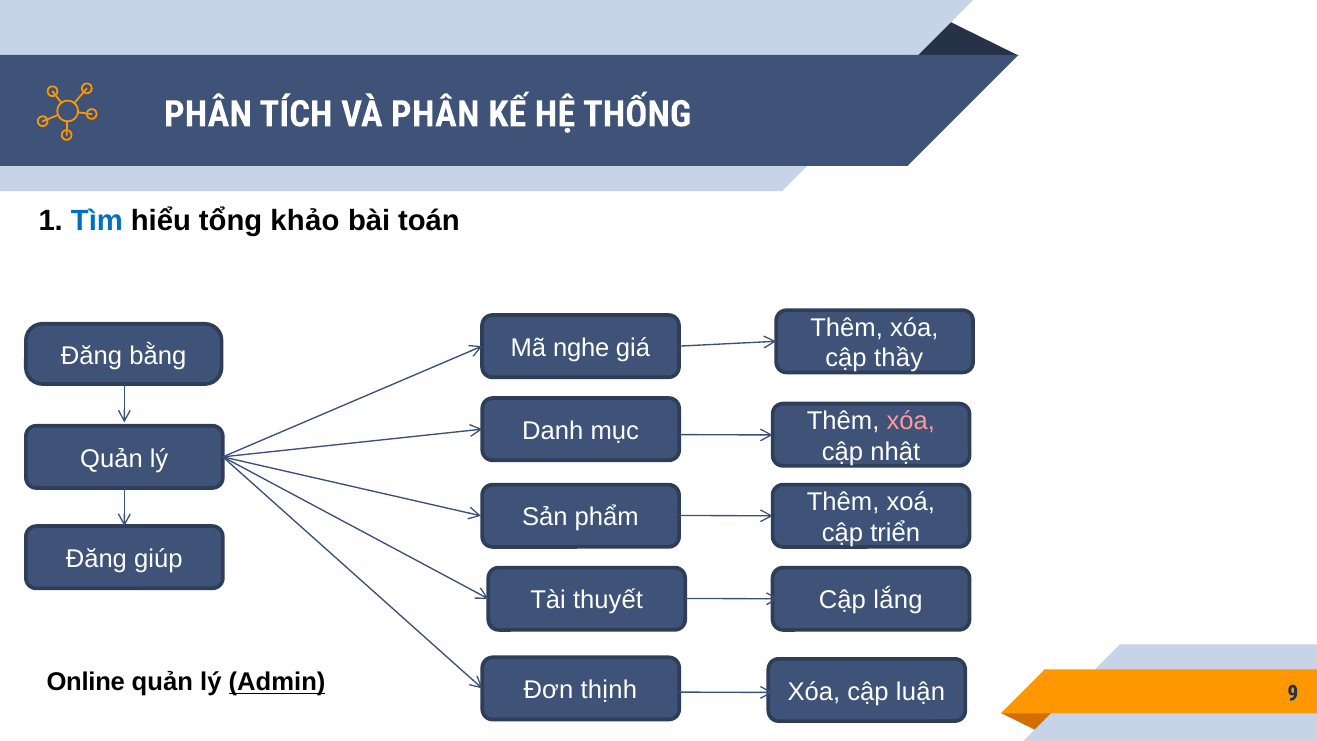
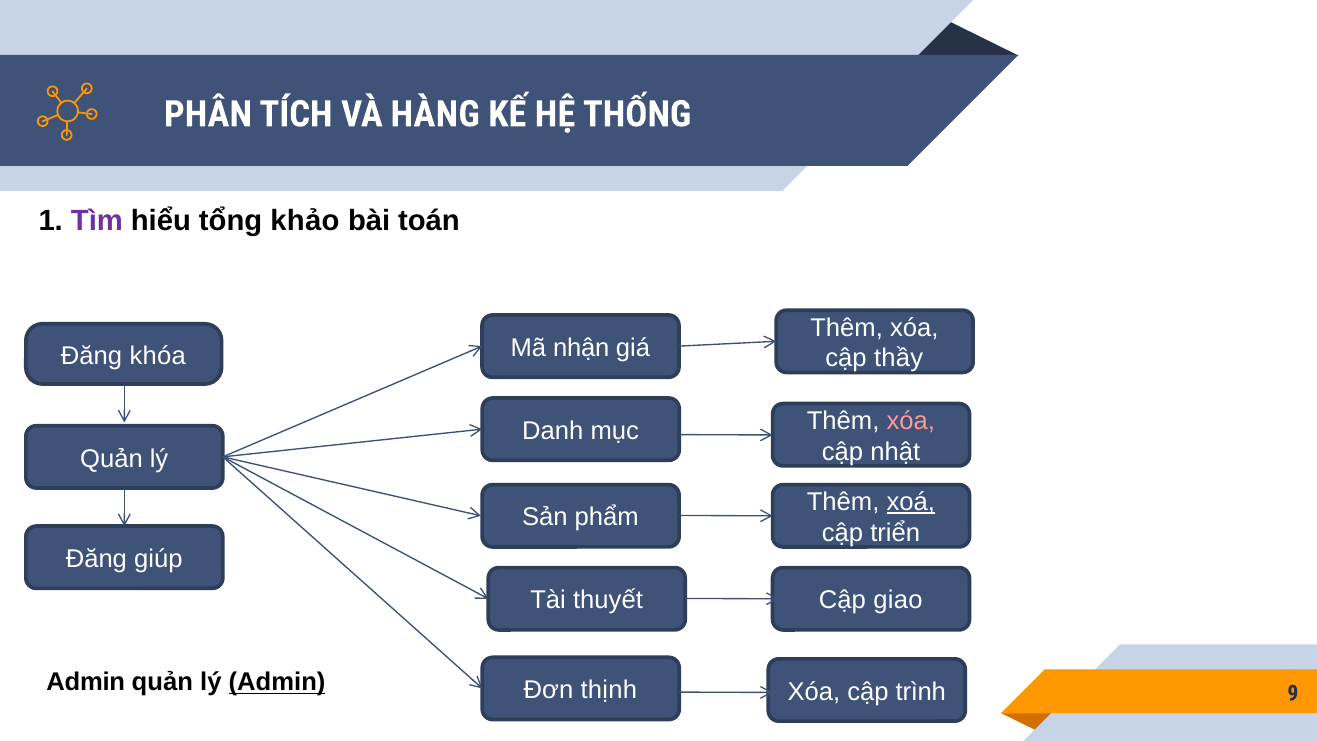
VÀ PHÂN: PHÂN -> HÀNG (435, 114)
Tìm colour: blue -> purple (97, 221)
nghe: nghe -> nhận (581, 348)
bằng: bằng -> khóa (158, 356)
xoá underline: none -> present (911, 502)
lắng: lắng -> giao (898, 600)
Online: Online -> Admin (86, 682)
luận: luận -> trình (921, 692)
